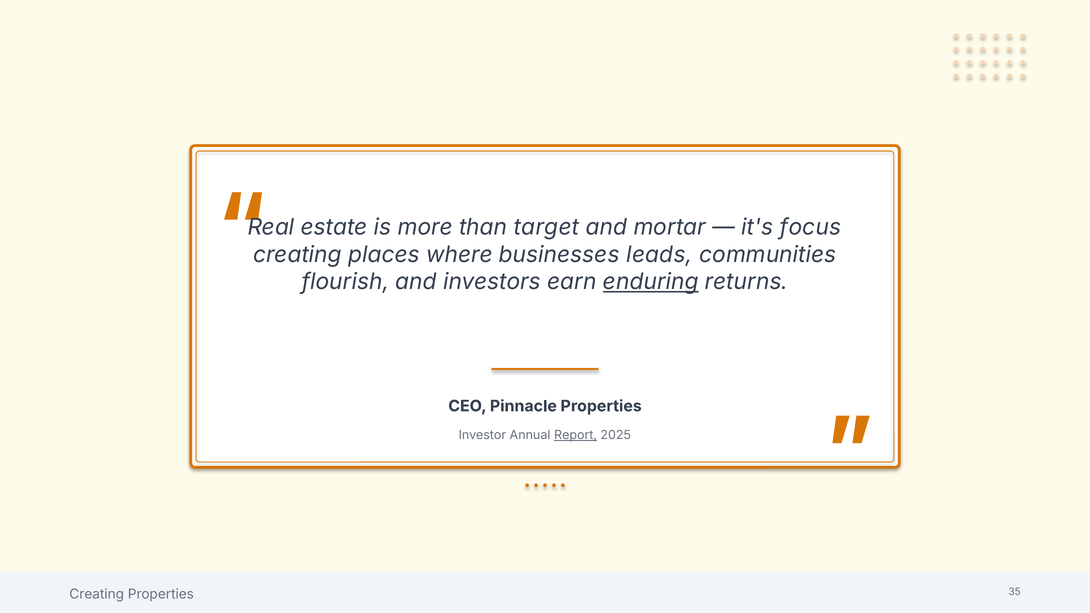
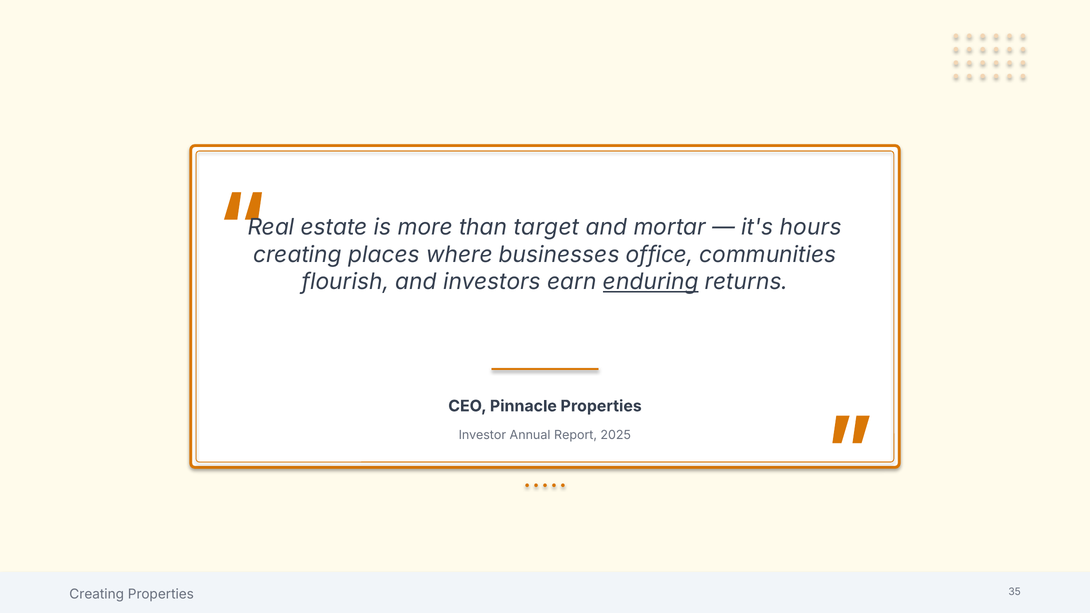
focus: focus -> hours (811, 227)
leads: leads -> office (660, 255)
Report underline: present -> none (576, 435)
